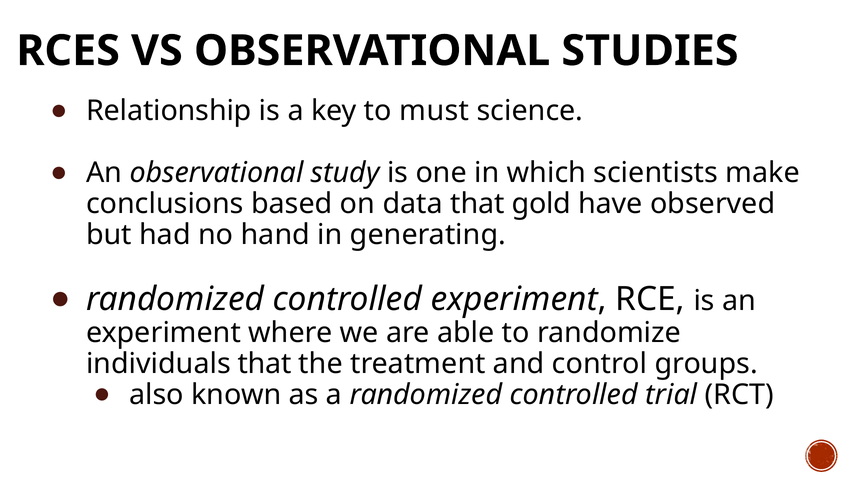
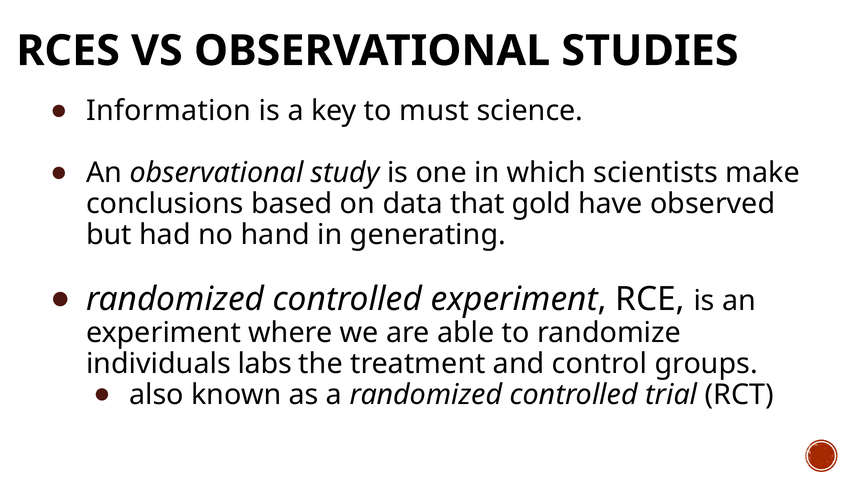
Relationship: Relationship -> Information (169, 111)
individuals that: that -> labs (265, 364)
